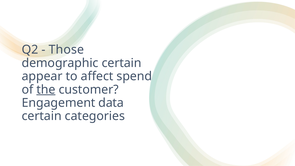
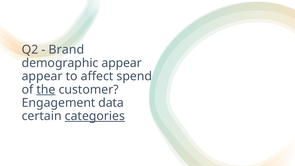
Those: Those -> Brand (66, 50)
demographic certain: certain -> appear (122, 63)
categories underline: none -> present (95, 116)
